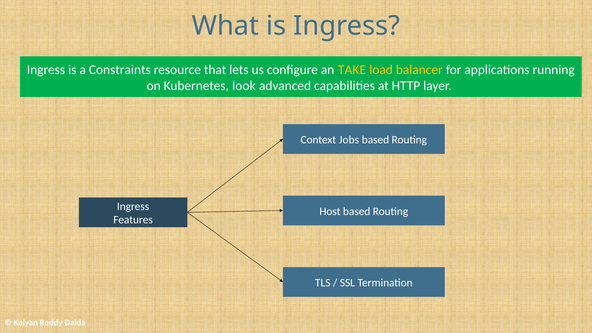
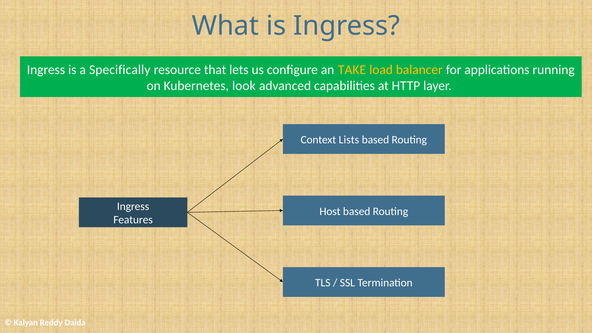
Constraints: Constraints -> Specifically (120, 70)
Jobs: Jobs -> Lists (349, 140)
